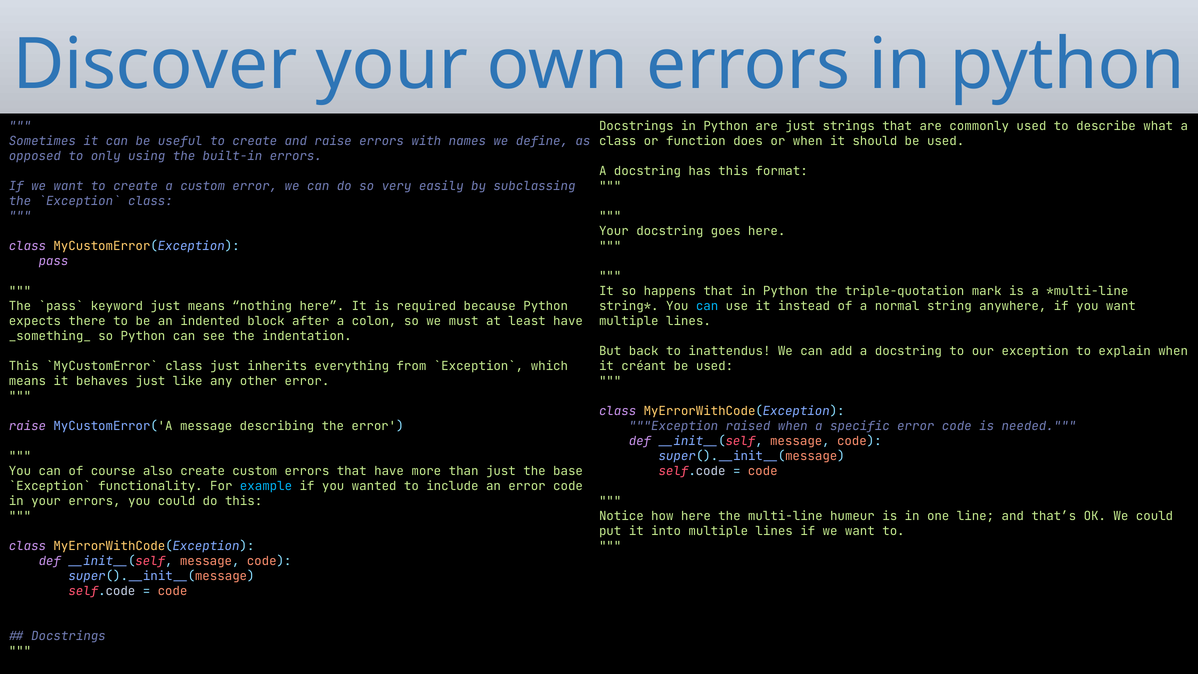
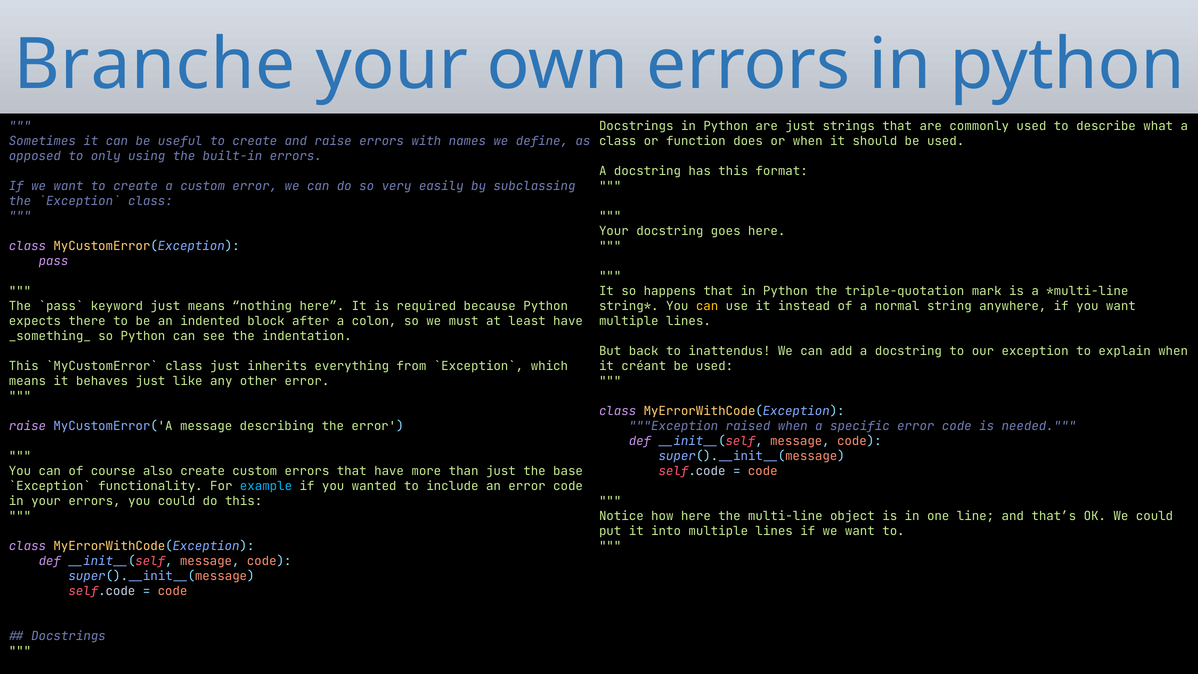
Discover: Discover -> Branche (155, 65)
can colour: light blue -> yellow (707, 306)
humeur: humeur -> object (852, 516)
